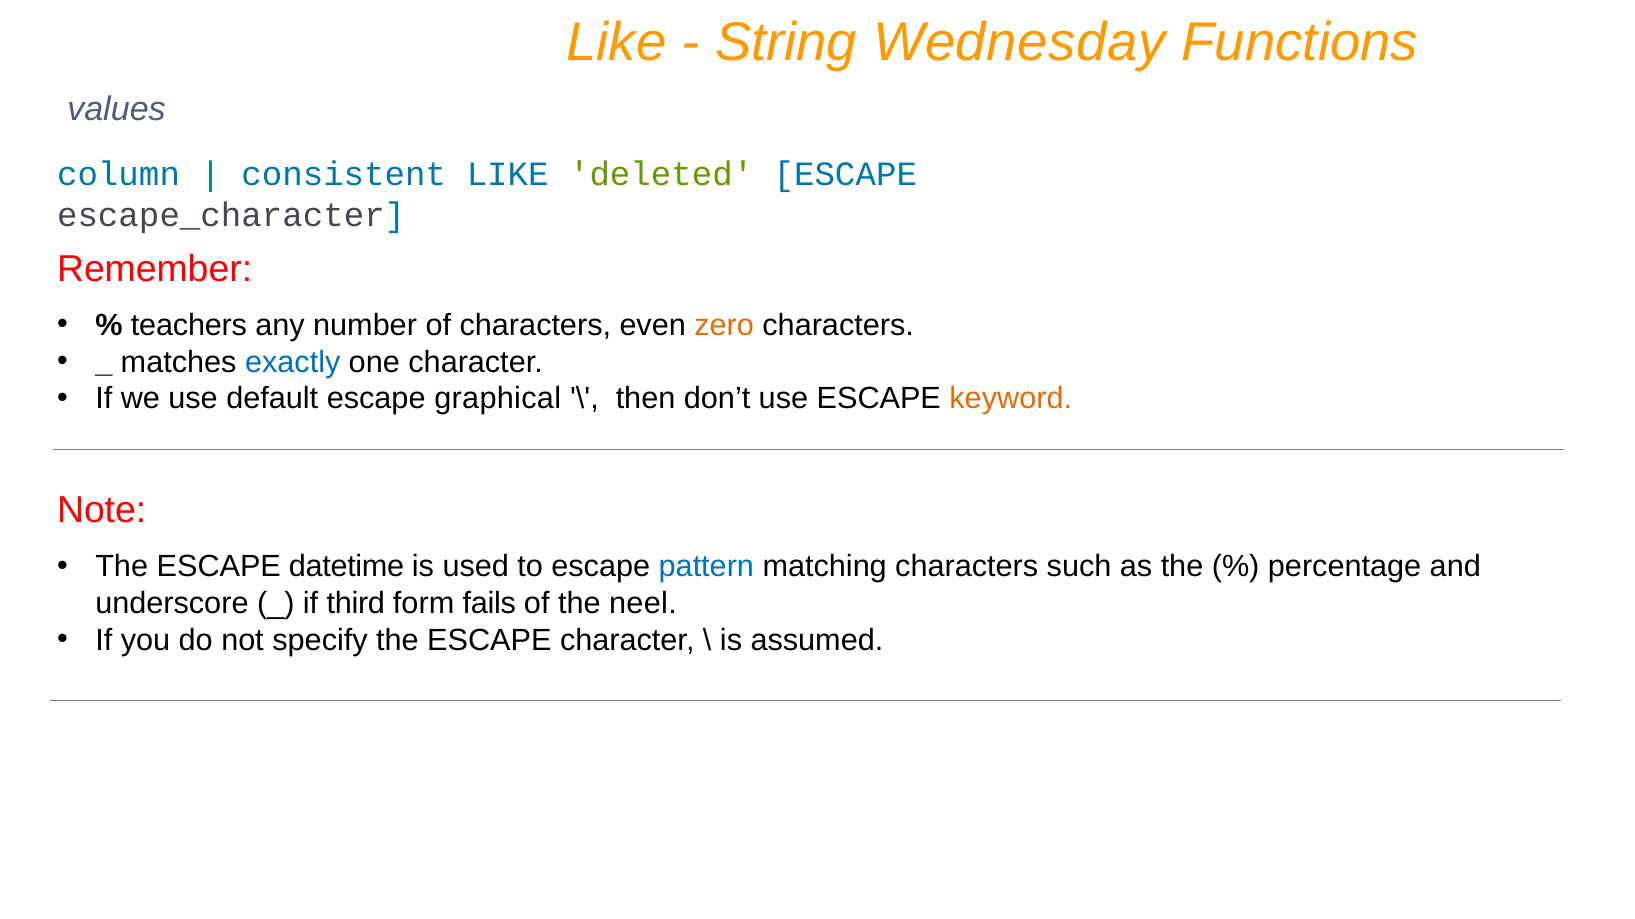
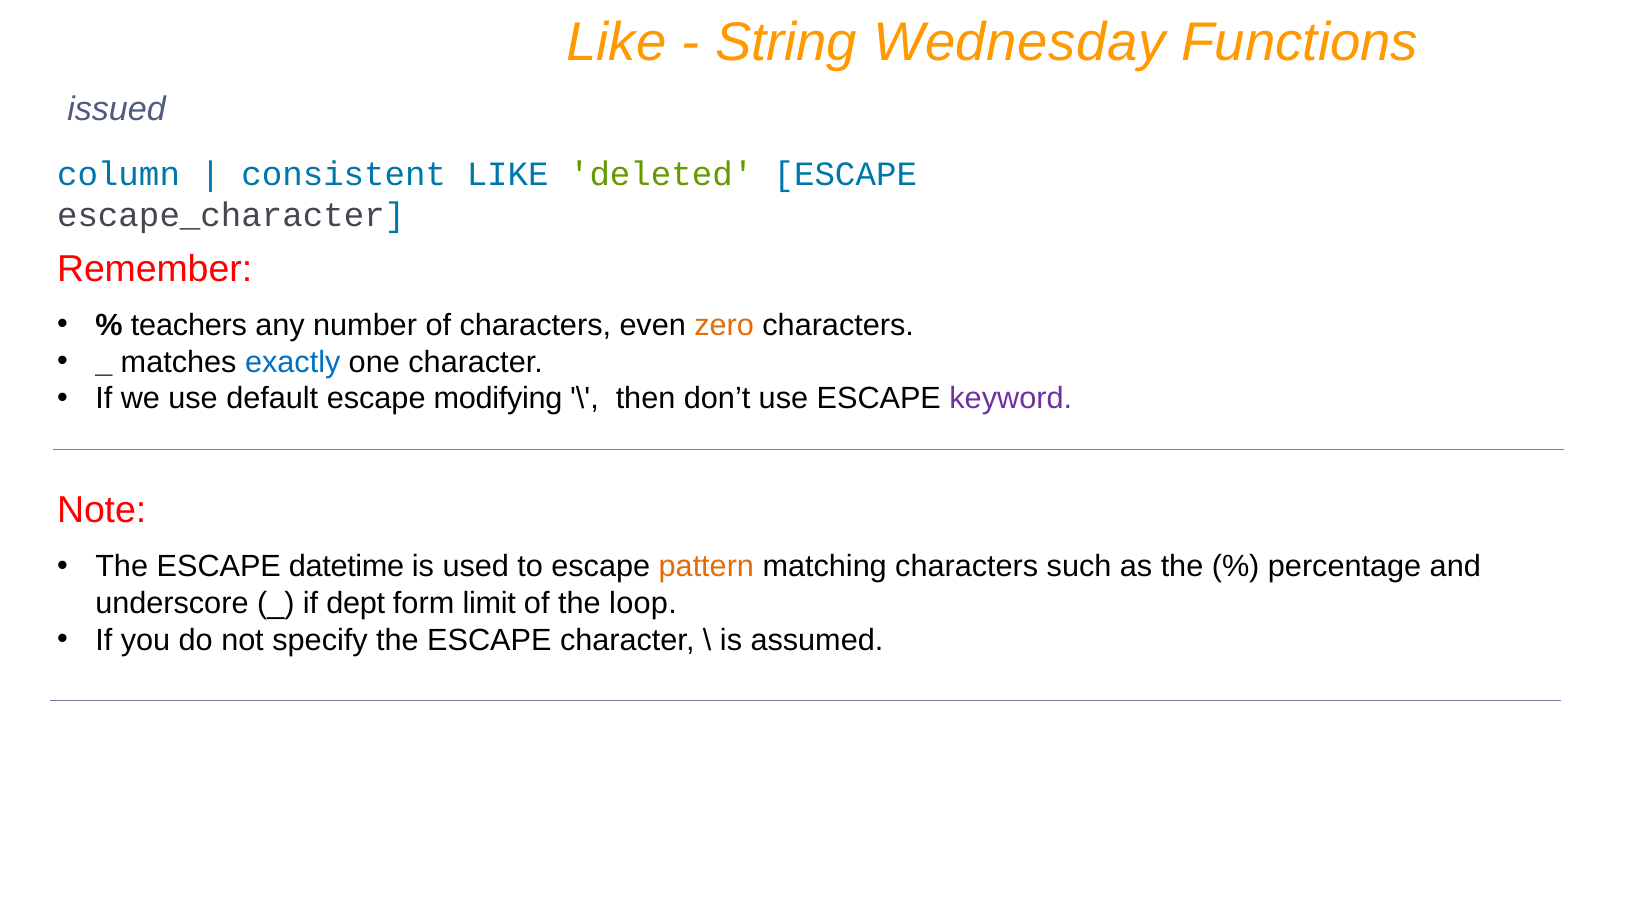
values: values -> issued (117, 109)
graphical: graphical -> modifying (498, 399)
keyword colour: orange -> purple (1011, 399)
pattern colour: blue -> orange (706, 567)
third: third -> dept (356, 604)
fails: fails -> limit (489, 604)
neel: neel -> loop (643, 604)
